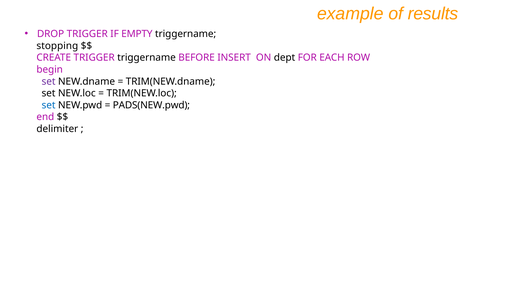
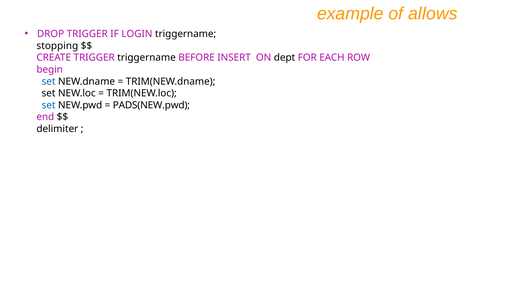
results: results -> allows (433, 14)
EMPTY: EMPTY -> LOGIN (137, 34)
set colour: purple -> blue (49, 81)
